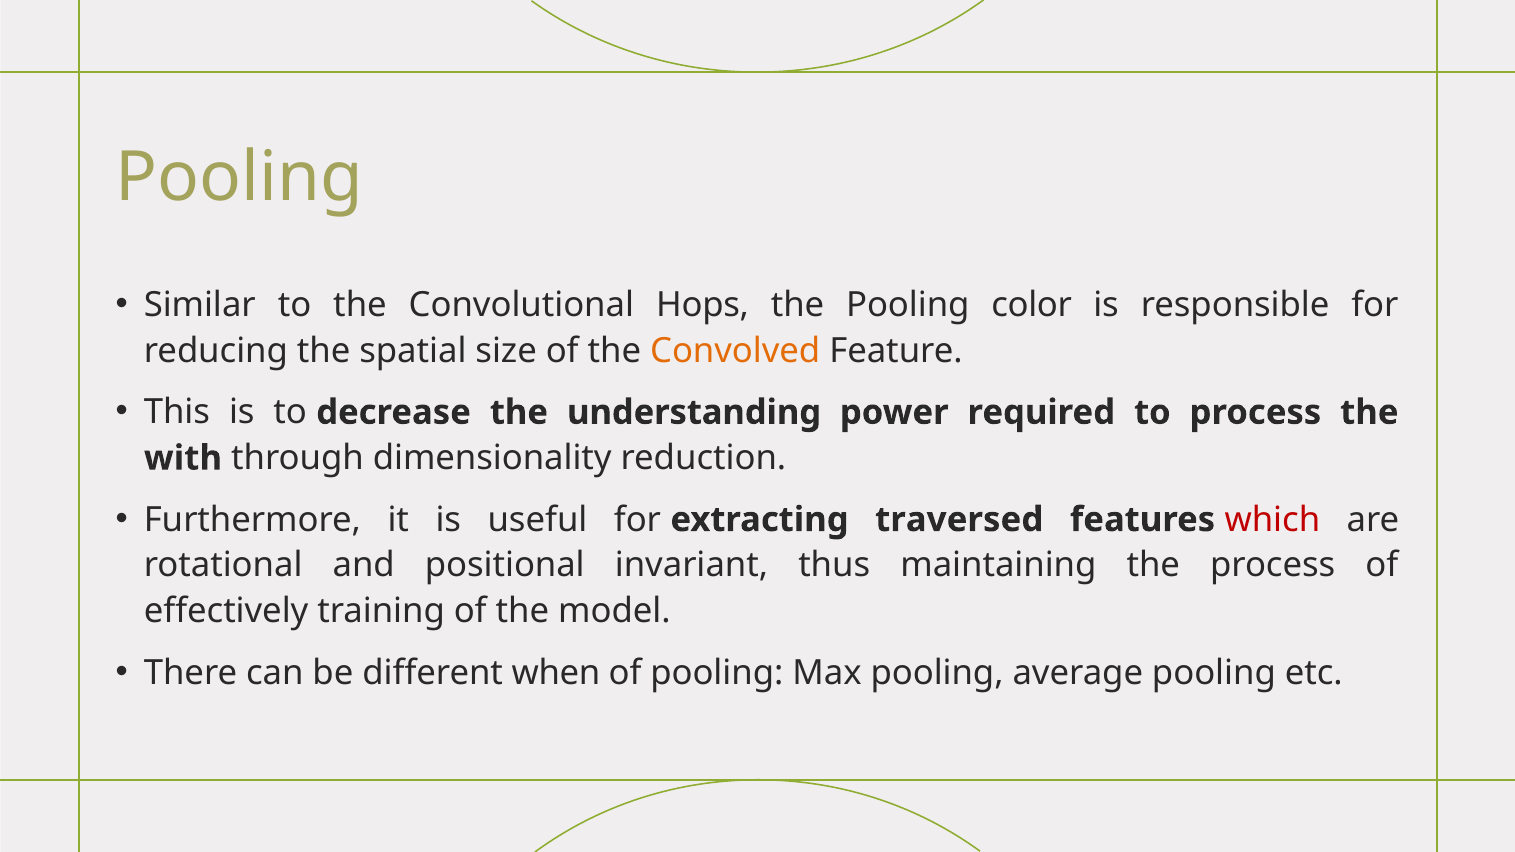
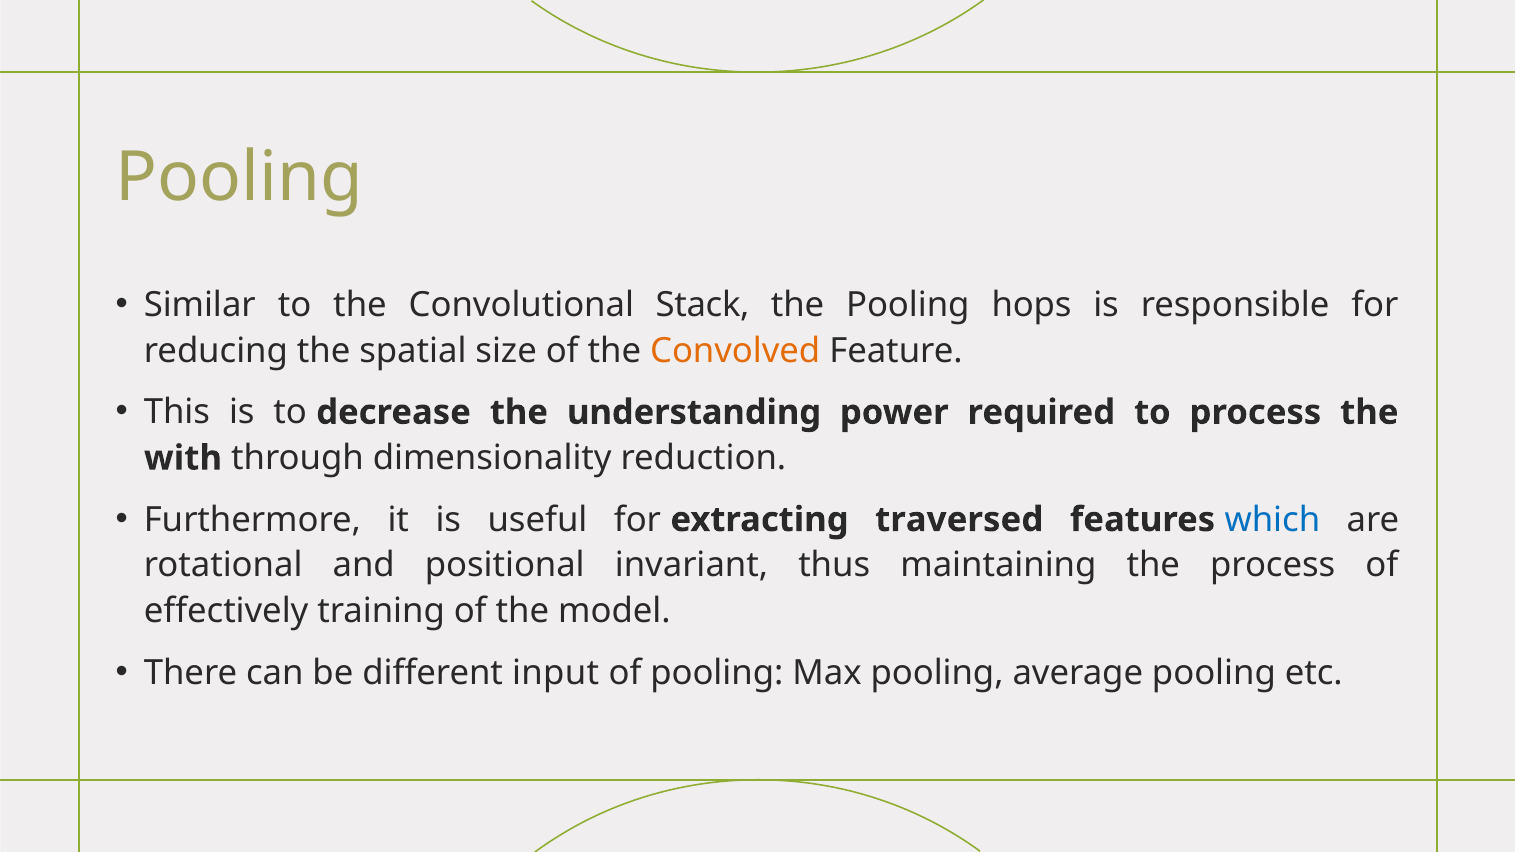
Hops: Hops -> Stack (703, 305)
color: color -> hops (1032, 305)
which colour: red -> blue (1272, 520)
when: when -> input (556, 673)
